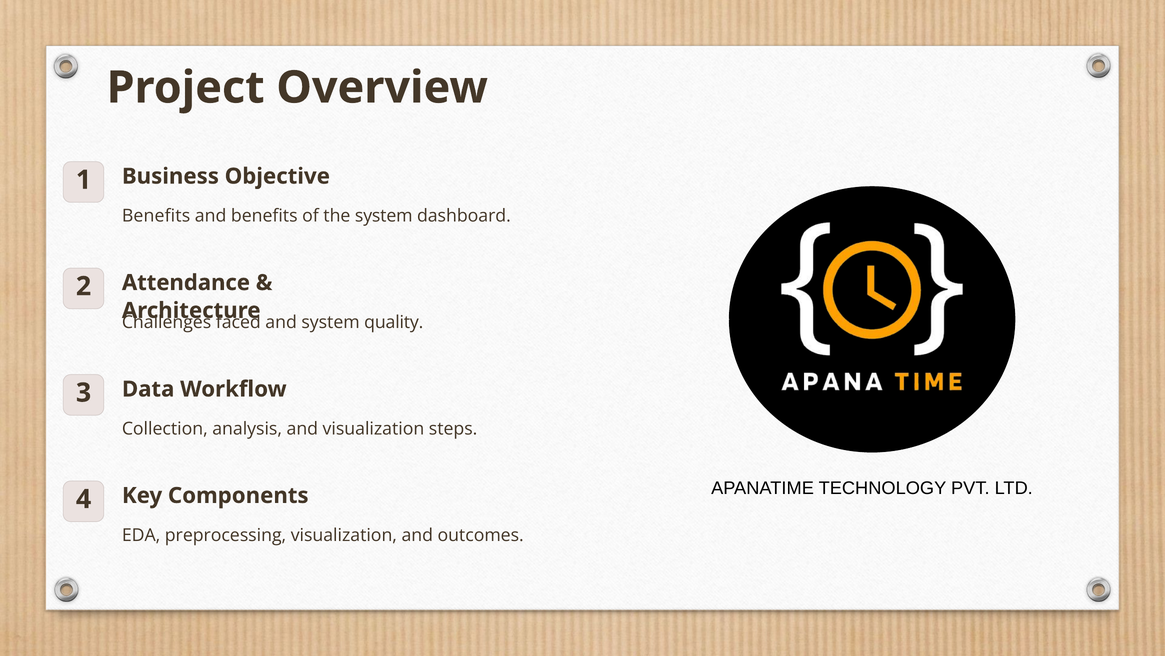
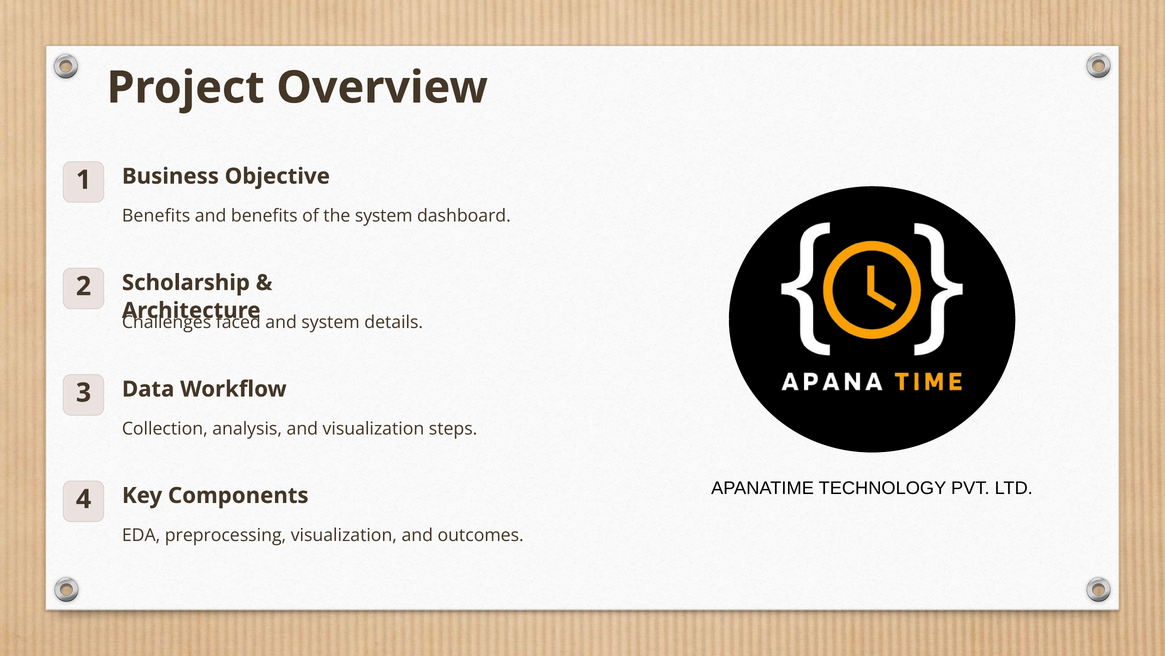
Attendance: Attendance -> Scholarship (186, 282)
quality: quality -> details (394, 322)
